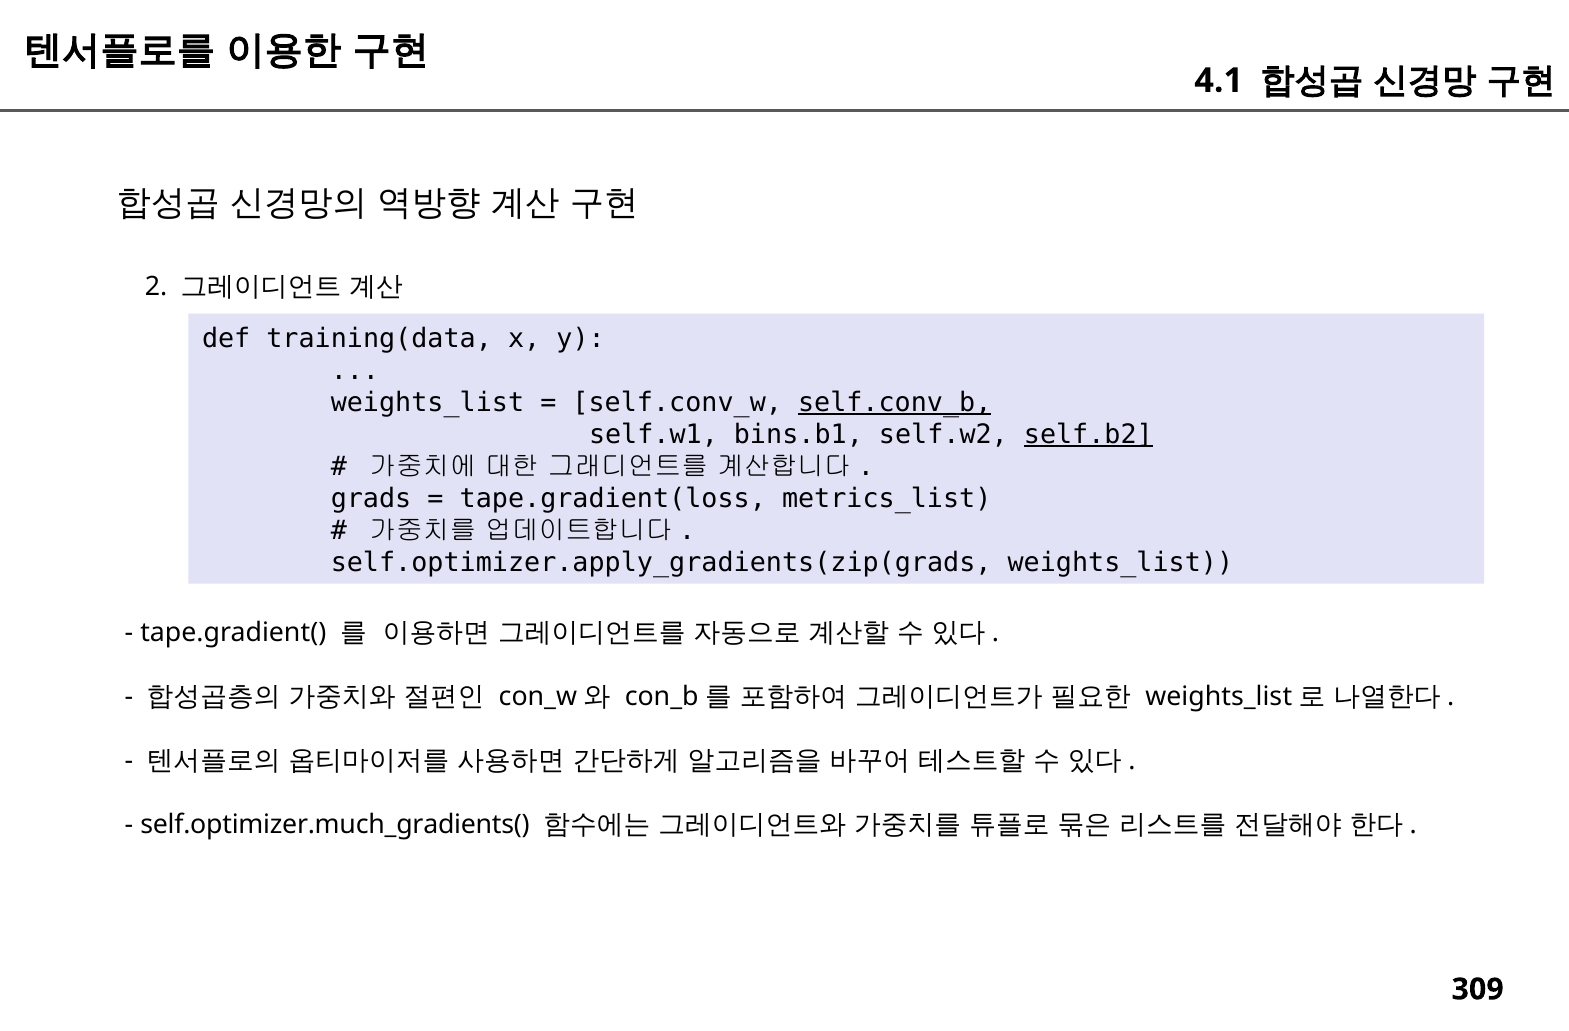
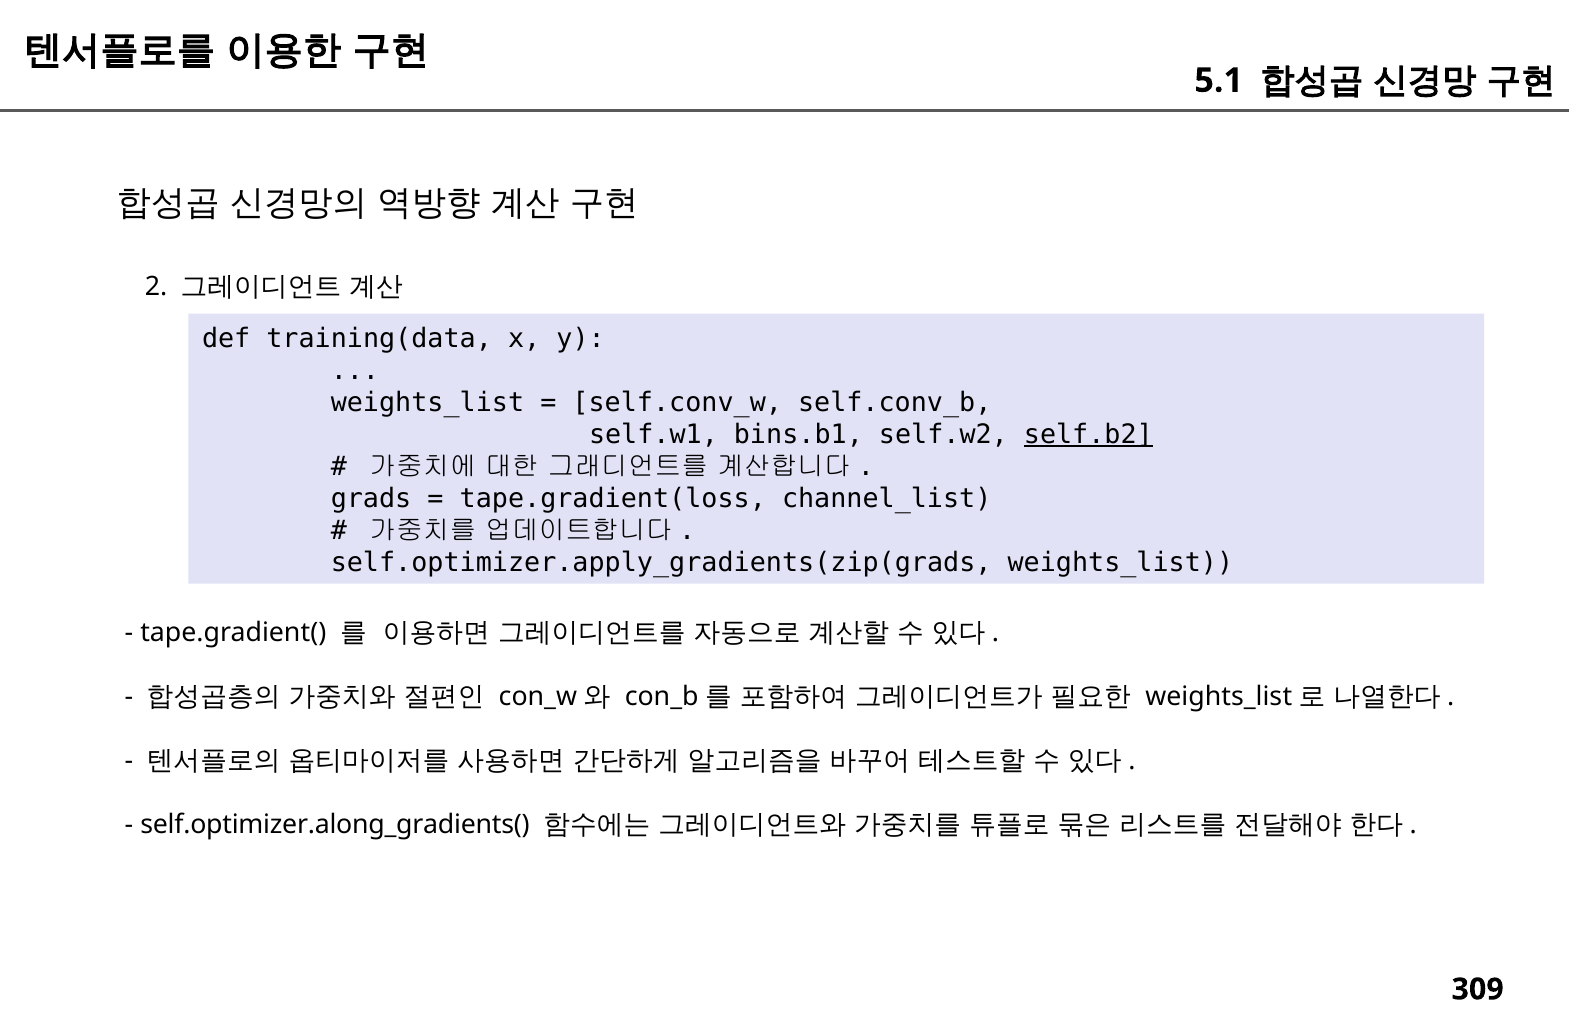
4.1: 4.1 -> 5.1 (1219, 80)
self.conv_b underline: present -> none (895, 402)
metrics_list: metrics_list -> channel_list (887, 498)
self.optimizer.much_gradients(: self.optimizer.much_gradients( -> self.optimizer.along_gradients( (335, 825)
